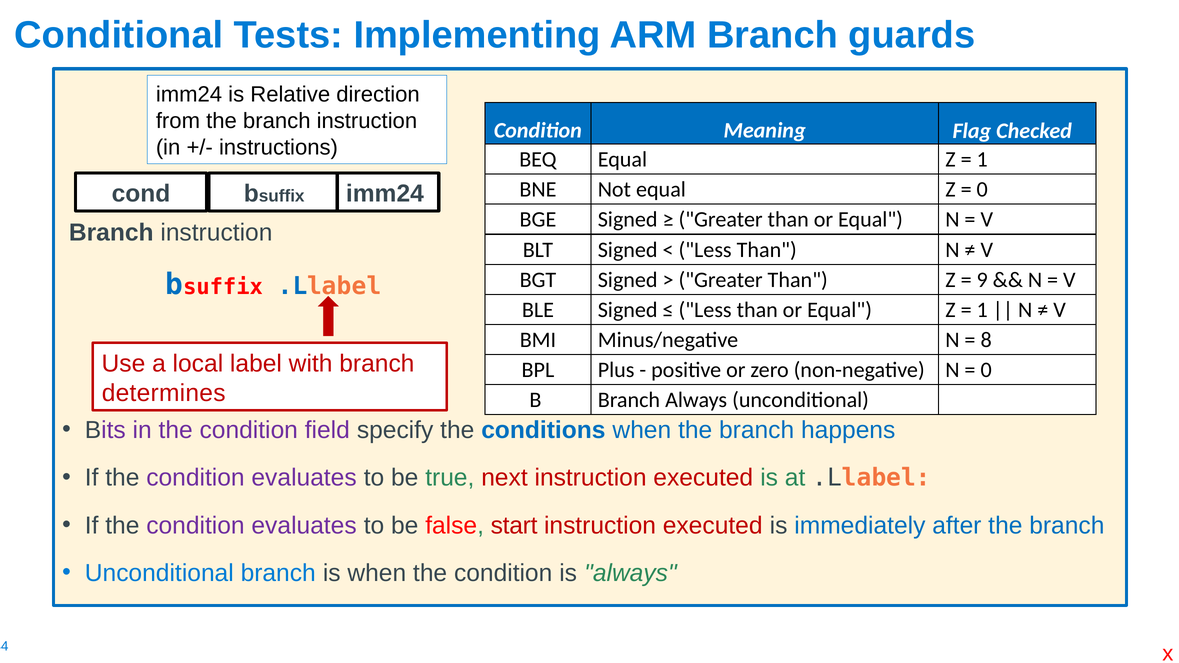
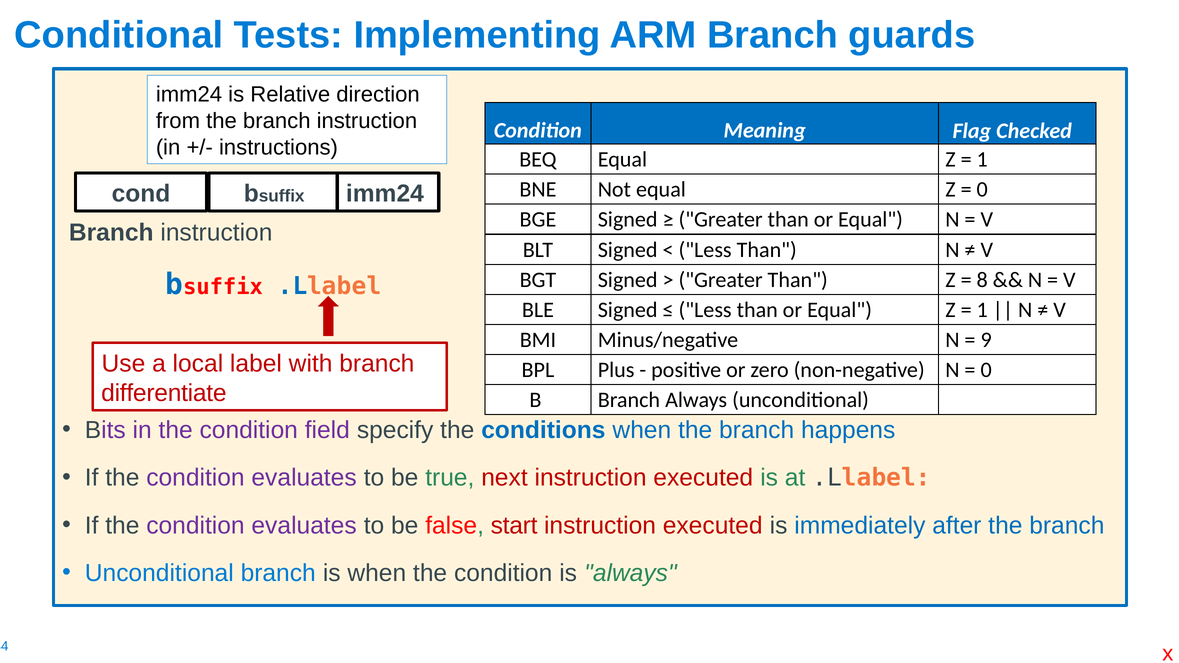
9: 9 -> 8 (982, 280)
8: 8 -> 9 (986, 340)
determines: determines -> differentiate (164, 393)
